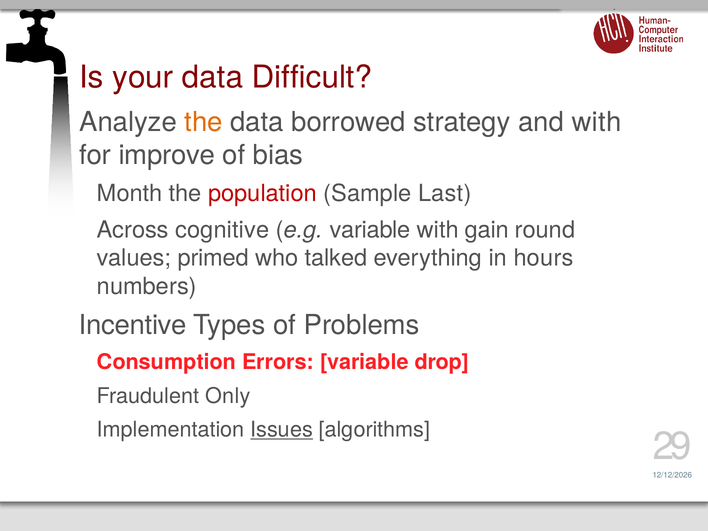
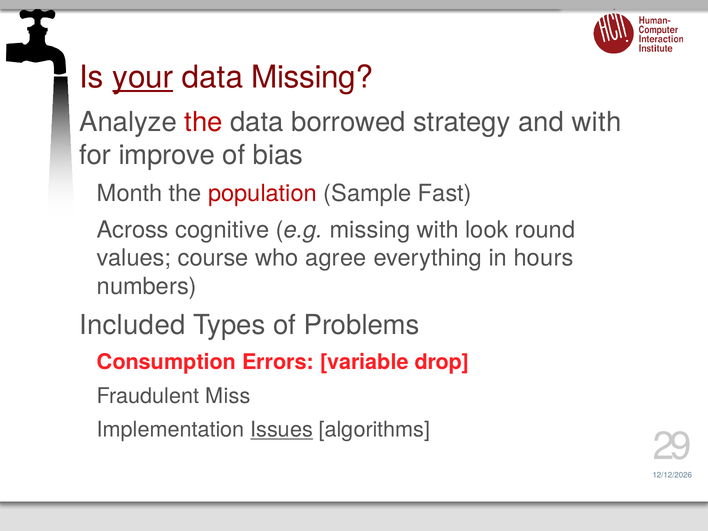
your underline: none -> present (143, 77)
data Difficult: Difficult -> Missing (312, 77)
the colour: orange -> red (204, 122)
Last: Last -> Fast (445, 194)
e.g variable: variable -> missing (370, 230)
gain: gain -> look (487, 230)
primed: primed -> course (213, 258)
talked: talked -> agree (336, 258)
Incentive: Incentive -> Included (132, 325)
Only: Only -> Miss (228, 396)
